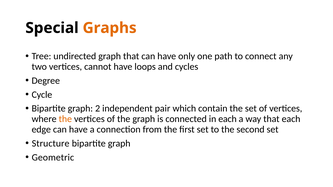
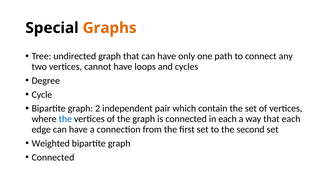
the colour: orange -> blue (65, 119)
Structure: Structure -> Weighted (51, 144)
Geometric: Geometric -> Connected (53, 158)
